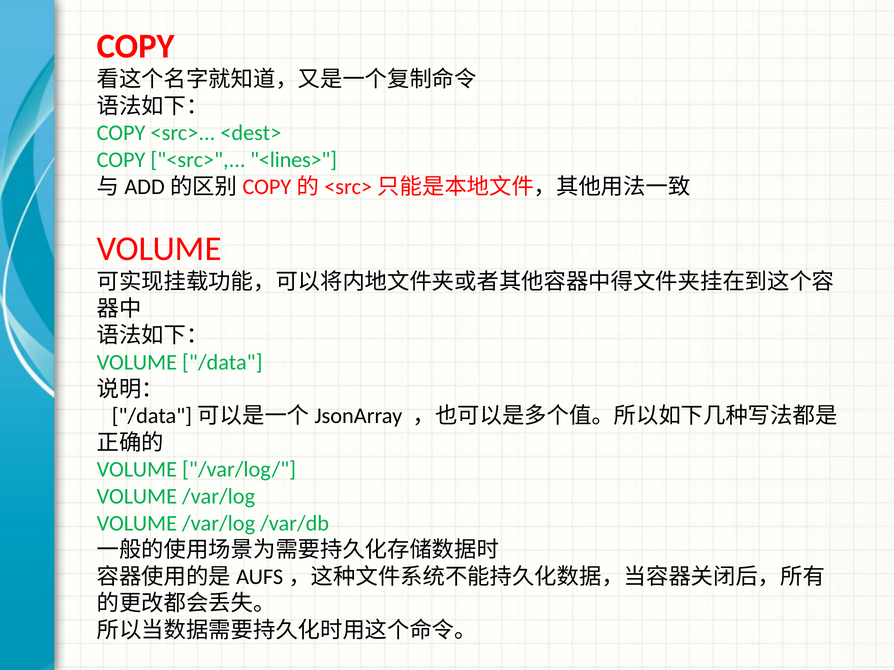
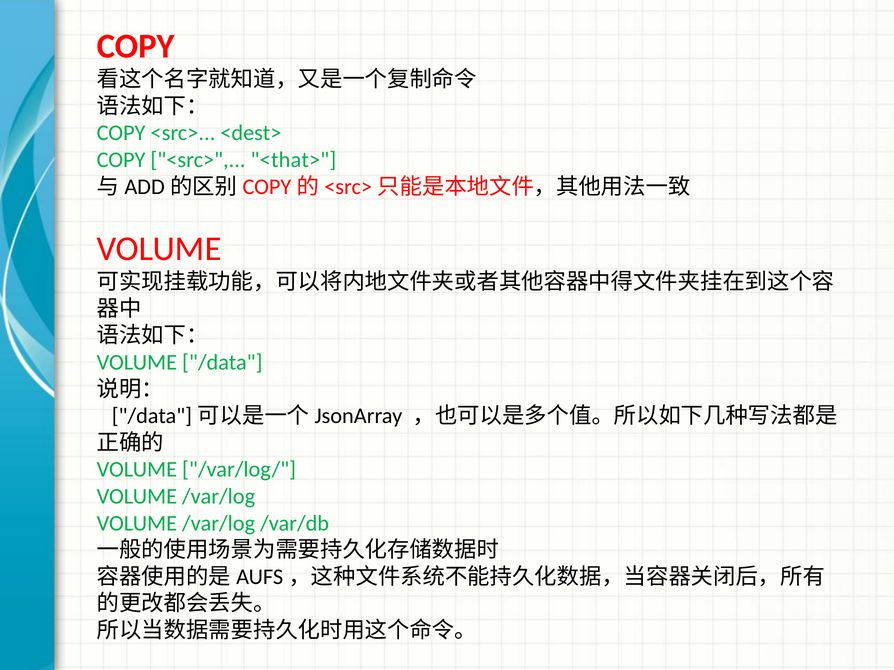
<lines>: <lines> -> <that> (293, 160)
